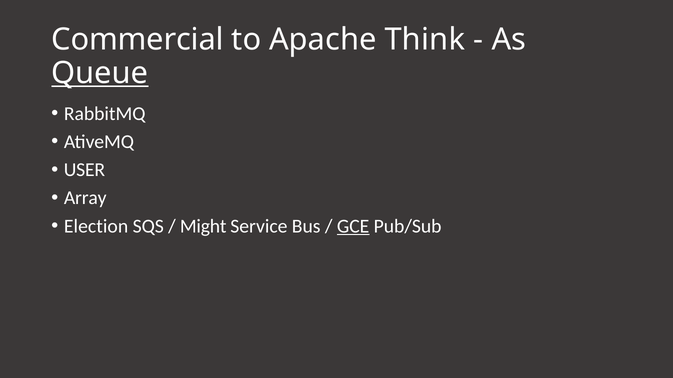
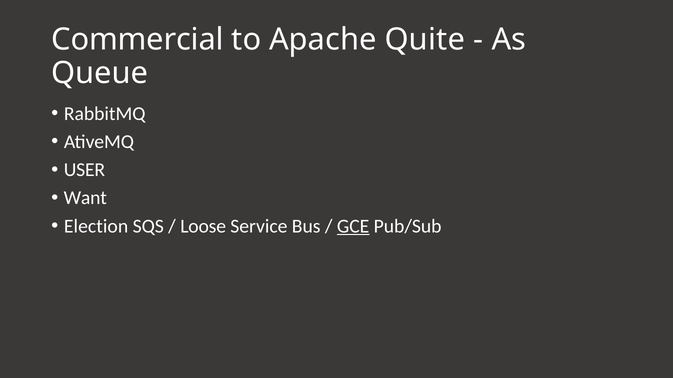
Think: Think -> Quite (425, 40)
Queue underline: present -> none (100, 73)
Array: Array -> Want (85, 198)
Might: Might -> Loose (203, 226)
